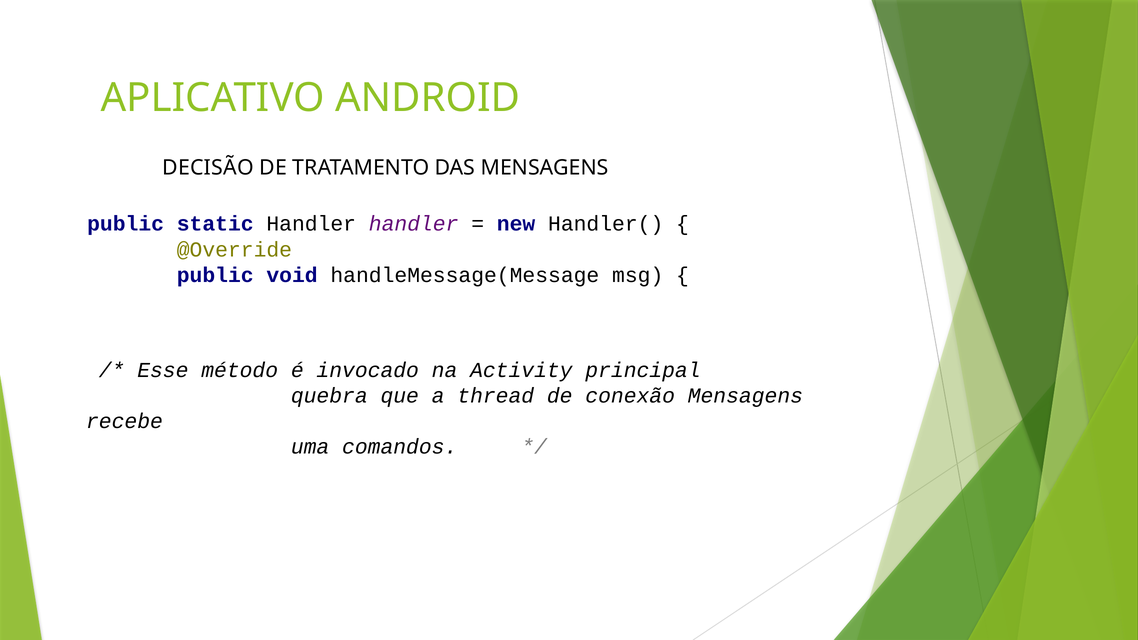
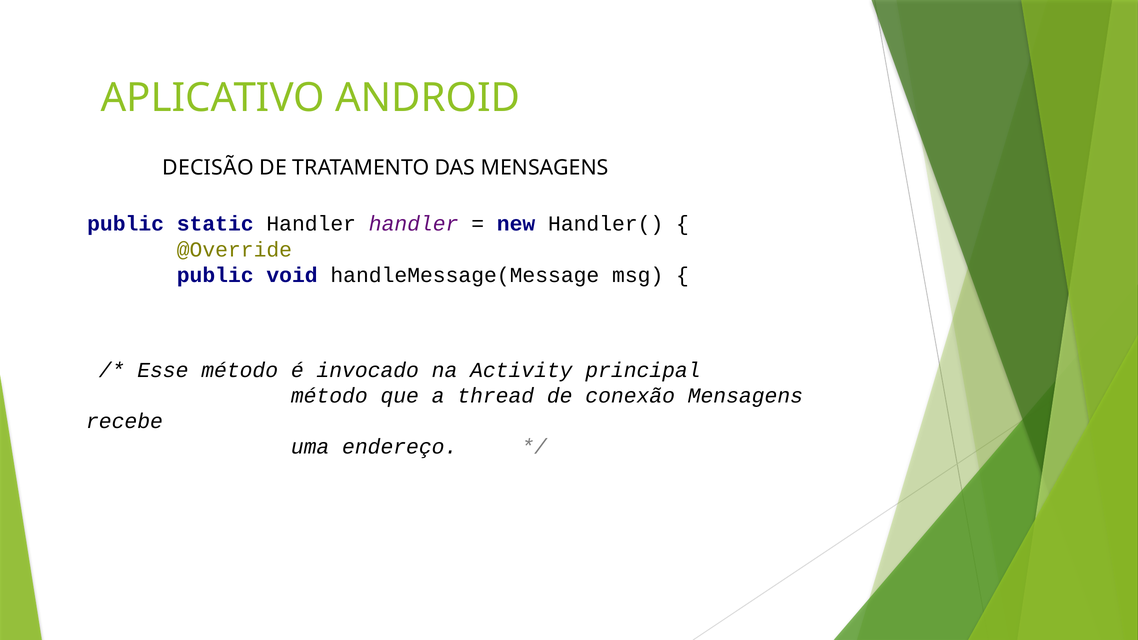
quebra: quebra -> método (329, 396)
comandos: comandos -> endereço (400, 447)
